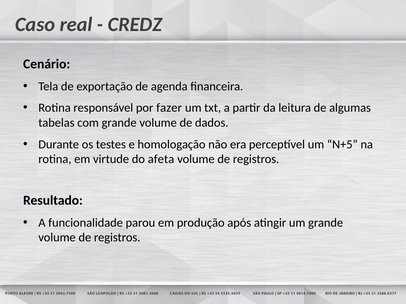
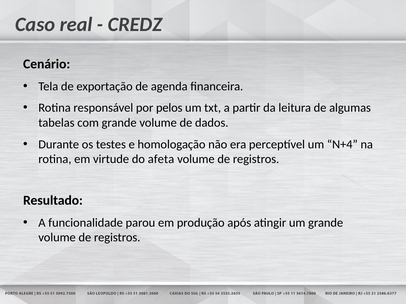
fazer: fazer -> pelos (169, 108)
N+5: N+5 -> N+4 (342, 145)
